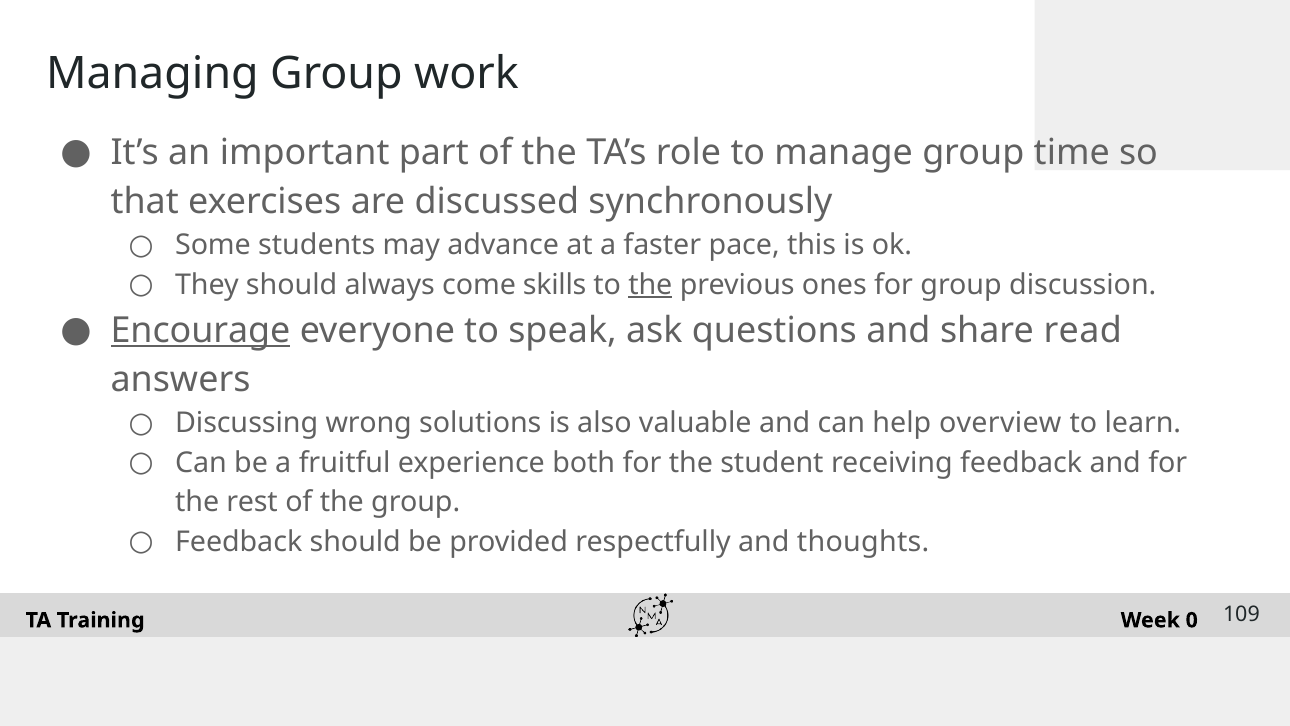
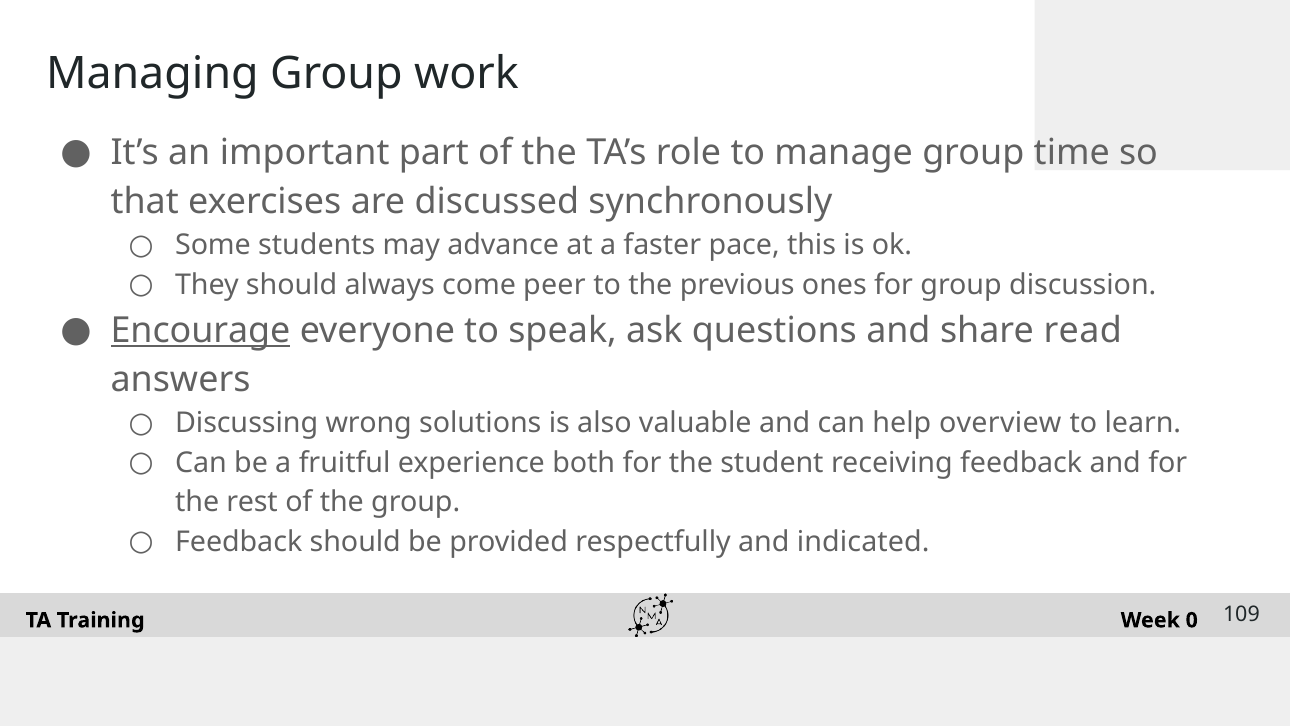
skills: skills -> peer (554, 285)
the underline: present -> none (650, 285)
thoughts: thoughts -> indicated (863, 541)
